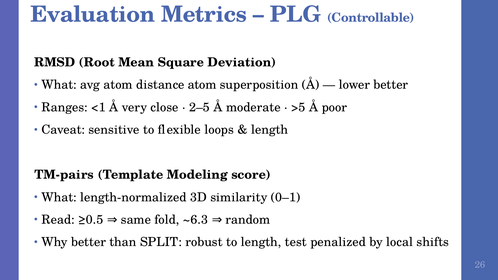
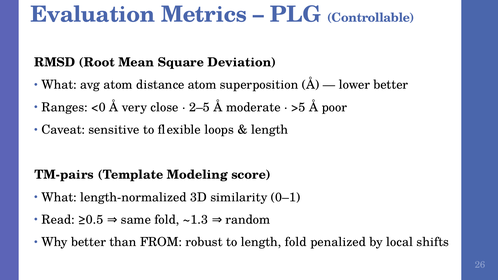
<1: <1 -> <0 (98, 107)
~6.3: ~6.3 -> ~1.3 (195, 220)
SPLIT: SPLIT -> FROM (161, 242)
length test: test -> fold (296, 242)
